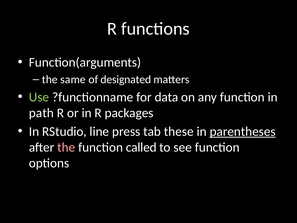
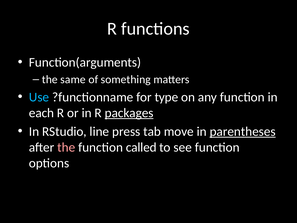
designated: designated -> something (126, 79)
Use colour: light green -> light blue (39, 97)
data: data -> type (166, 97)
path: path -> each (41, 113)
packages underline: none -> present (129, 113)
these: these -> move (179, 131)
